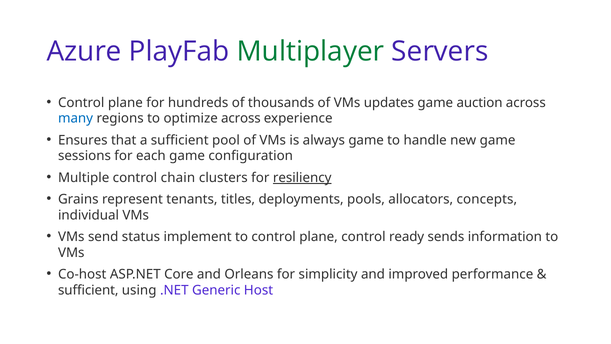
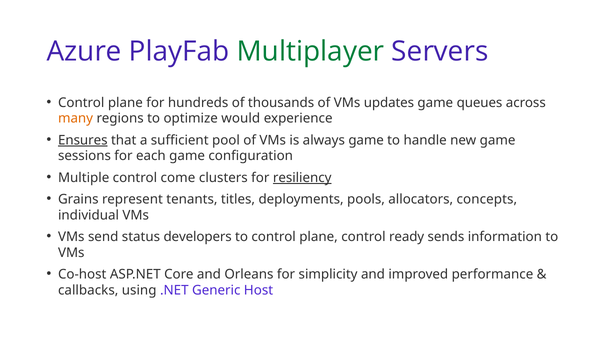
auction: auction -> queues (480, 103)
many colour: blue -> orange (76, 118)
optimize across: across -> would (241, 118)
Ensures underline: none -> present (83, 140)
chain: chain -> come (178, 178)
implement: implement -> developers (198, 237)
sufficient: sufficient -> callbacks (88, 290)
